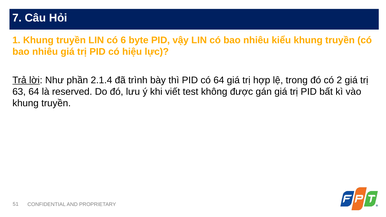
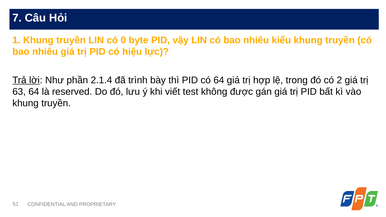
6: 6 -> 0 (123, 40)
